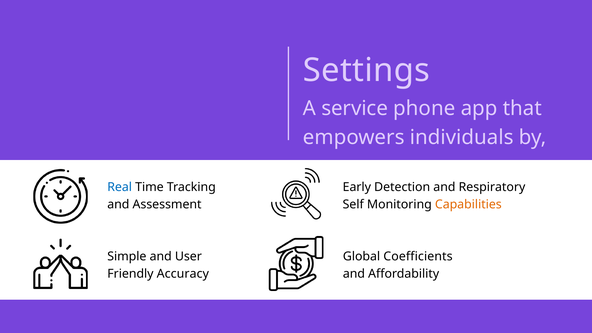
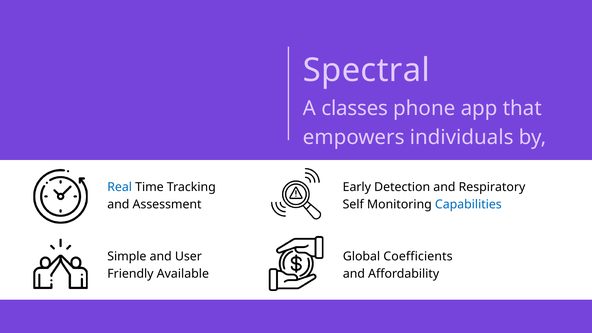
Settings: Settings -> Spectral (366, 70)
service: service -> classes (355, 108)
Capabilities colour: orange -> blue (468, 204)
Accuracy: Accuracy -> Available (183, 274)
